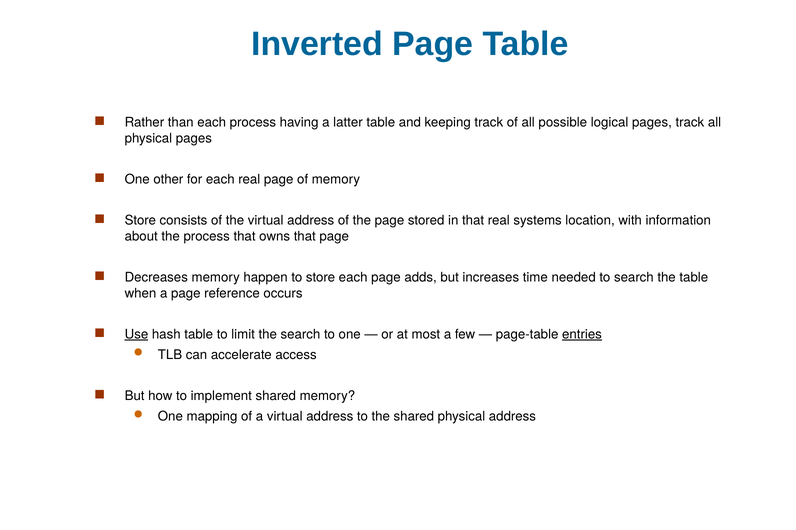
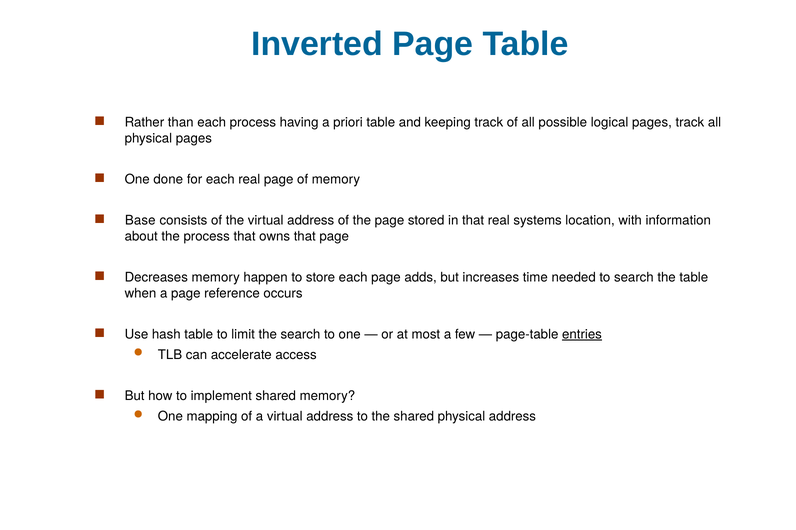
latter: latter -> priori (348, 123)
other: other -> done (168, 180)
Store: Store -> Base (140, 221)
Use underline: present -> none (136, 335)
